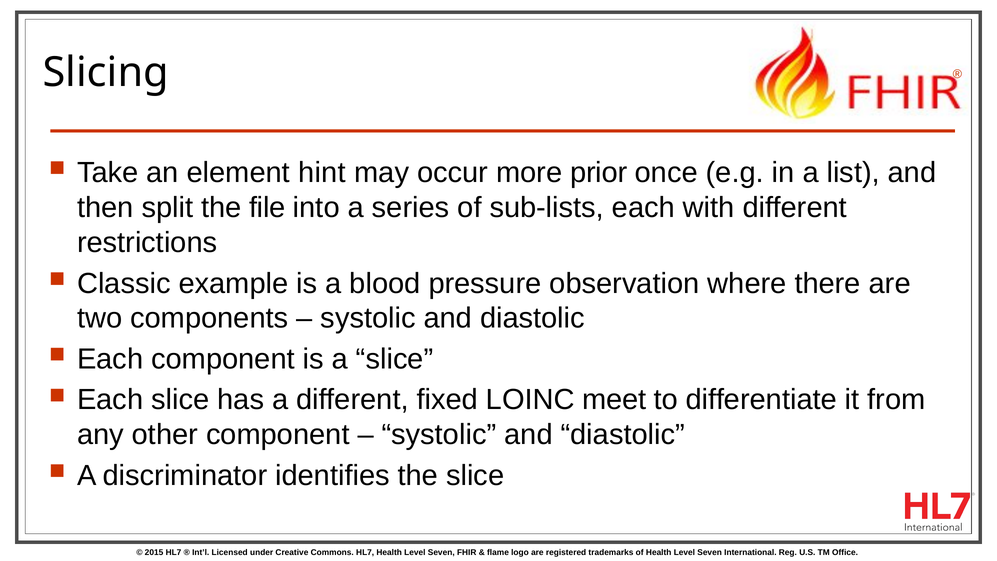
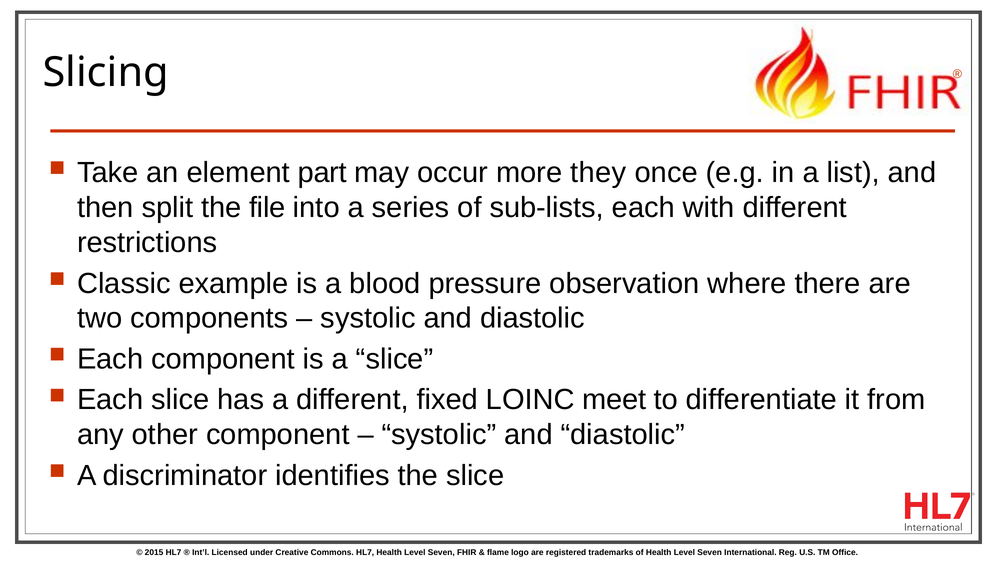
hint: hint -> part (322, 173)
prior: prior -> they (598, 173)
